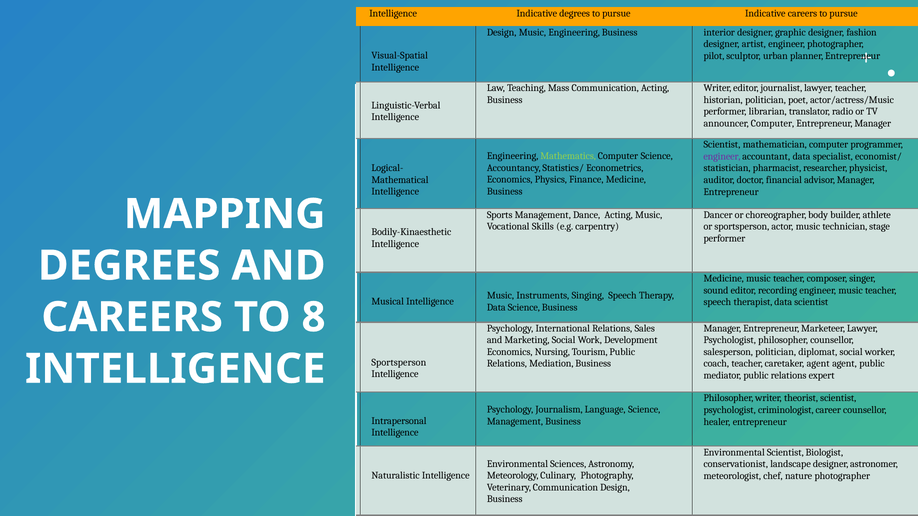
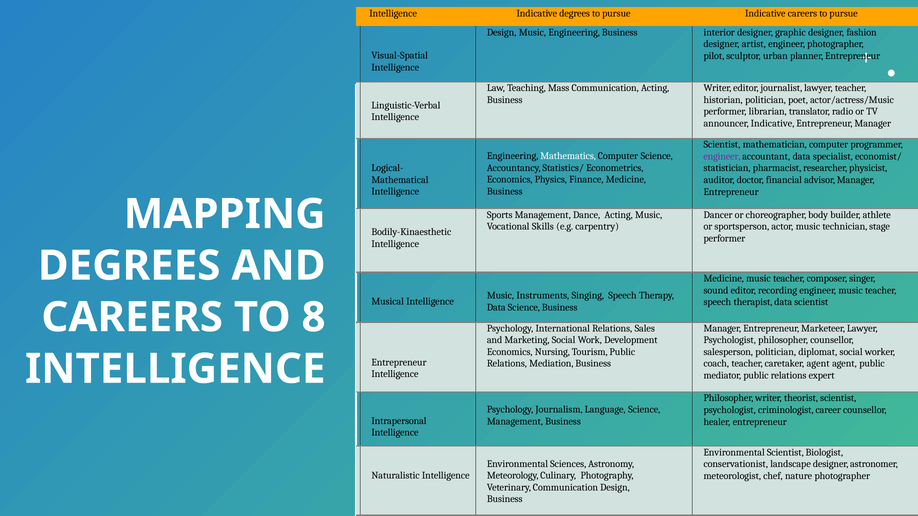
announcer Computer: Computer -> Indicative (772, 124)
Mathematics colour: light green -> white (568, 156)
Sportsperson: Sportsperson -> Entrepreneur (399, 363)
